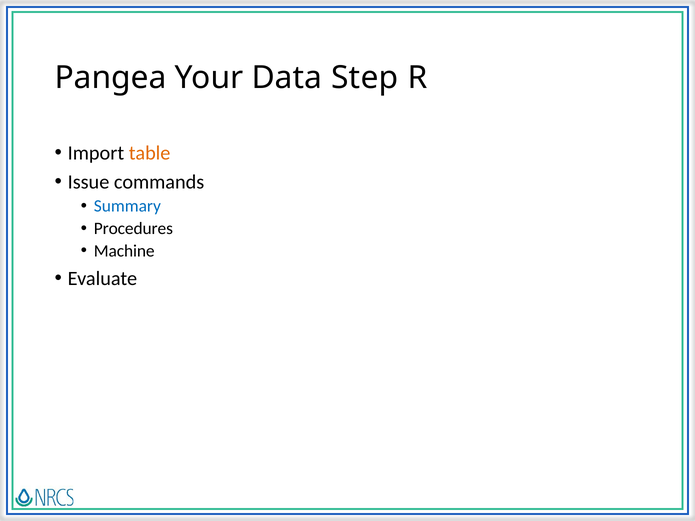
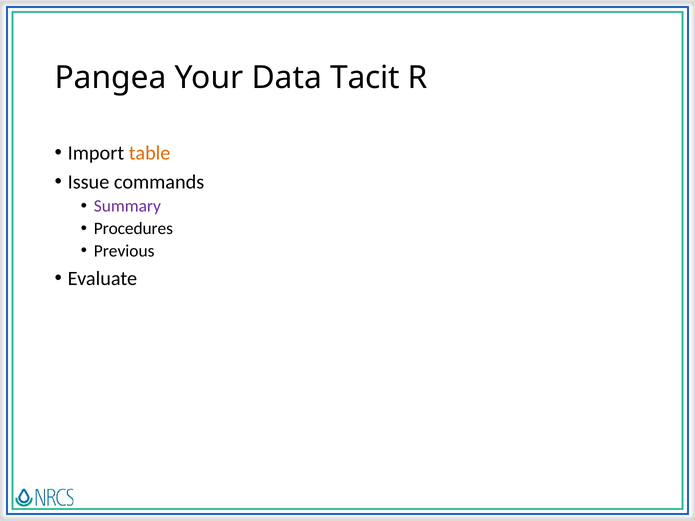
Step: Step -> Tacit (365, 78)
Summary colour: blue -> purple (127, 206)
Machine: Machine -> Previous (124, 251)
